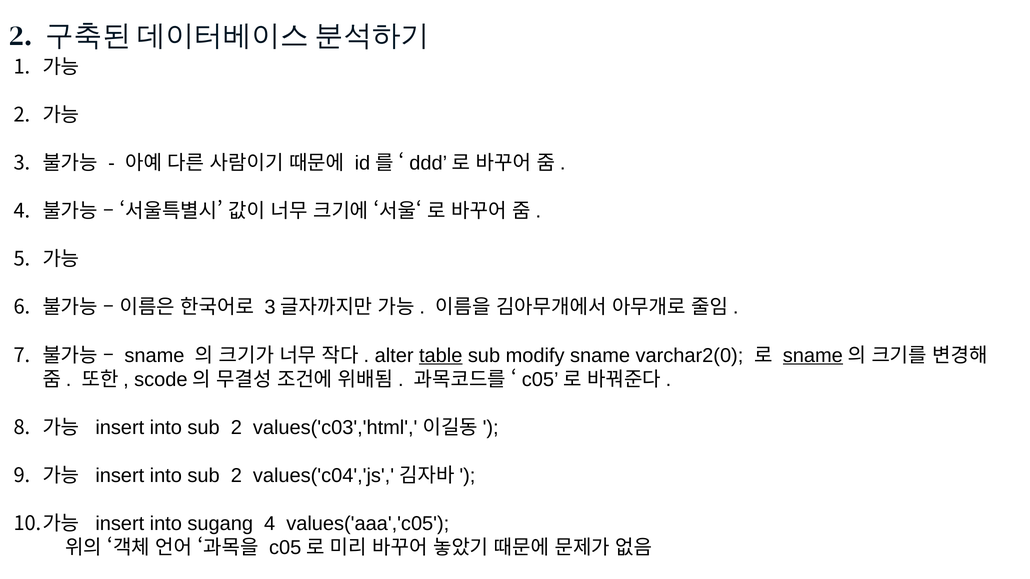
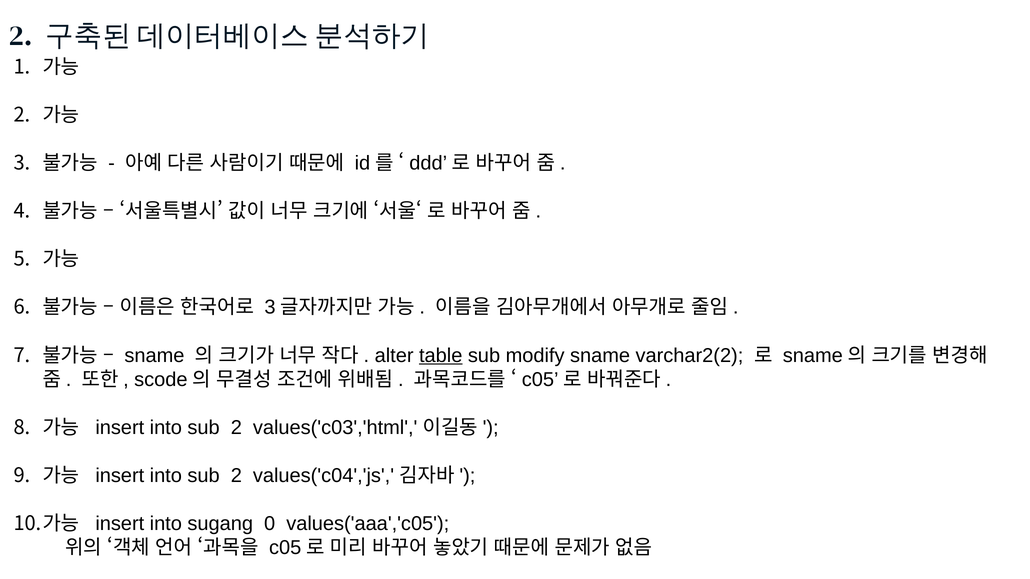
varchar2(0: varchar2(0 -> varchar2(2 (689, 356)
sname underline: present -> none (813, 356)
sugang 4: 4 -> 0 (270, 524)
